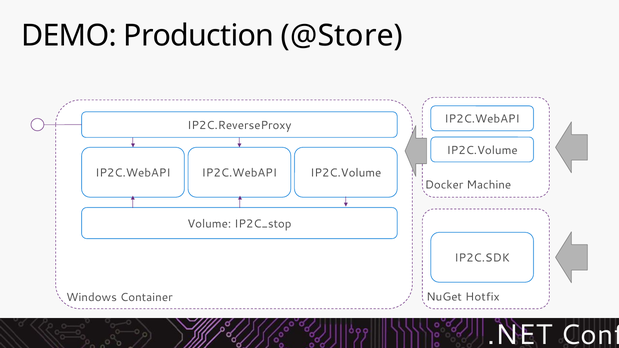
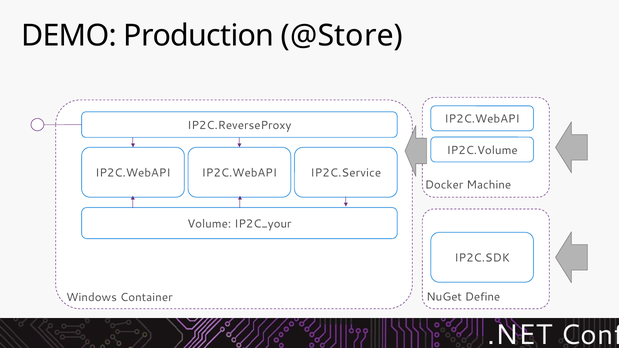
IP2C.WebAPI IP2C.WebAPI IP2C.Volume: IP2C.Volume -> IP2C.Service (346, 173)
IP2C_stop: IP2C_stop -> IP2C_your (263, 224)
Hotfix: Hotfix -> Define (483, 297)
